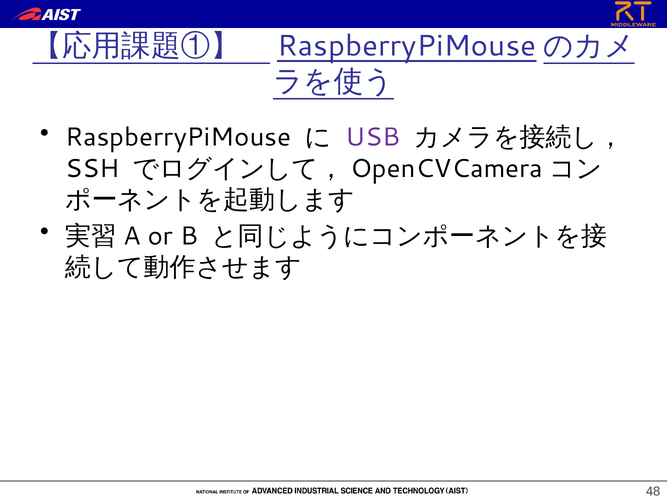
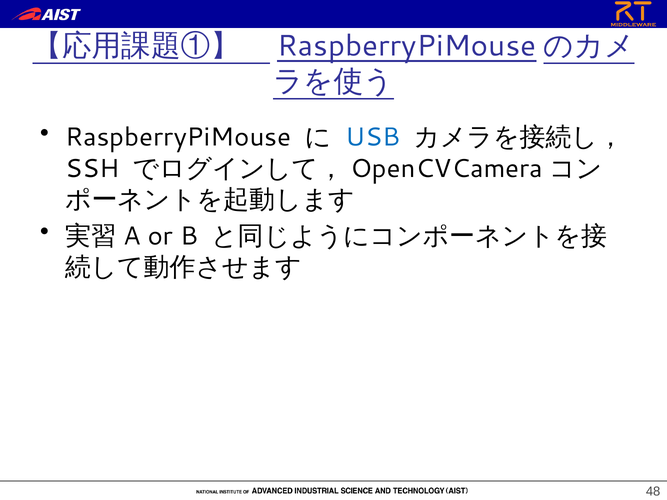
USB colour: purple -> blue (373, 137)
